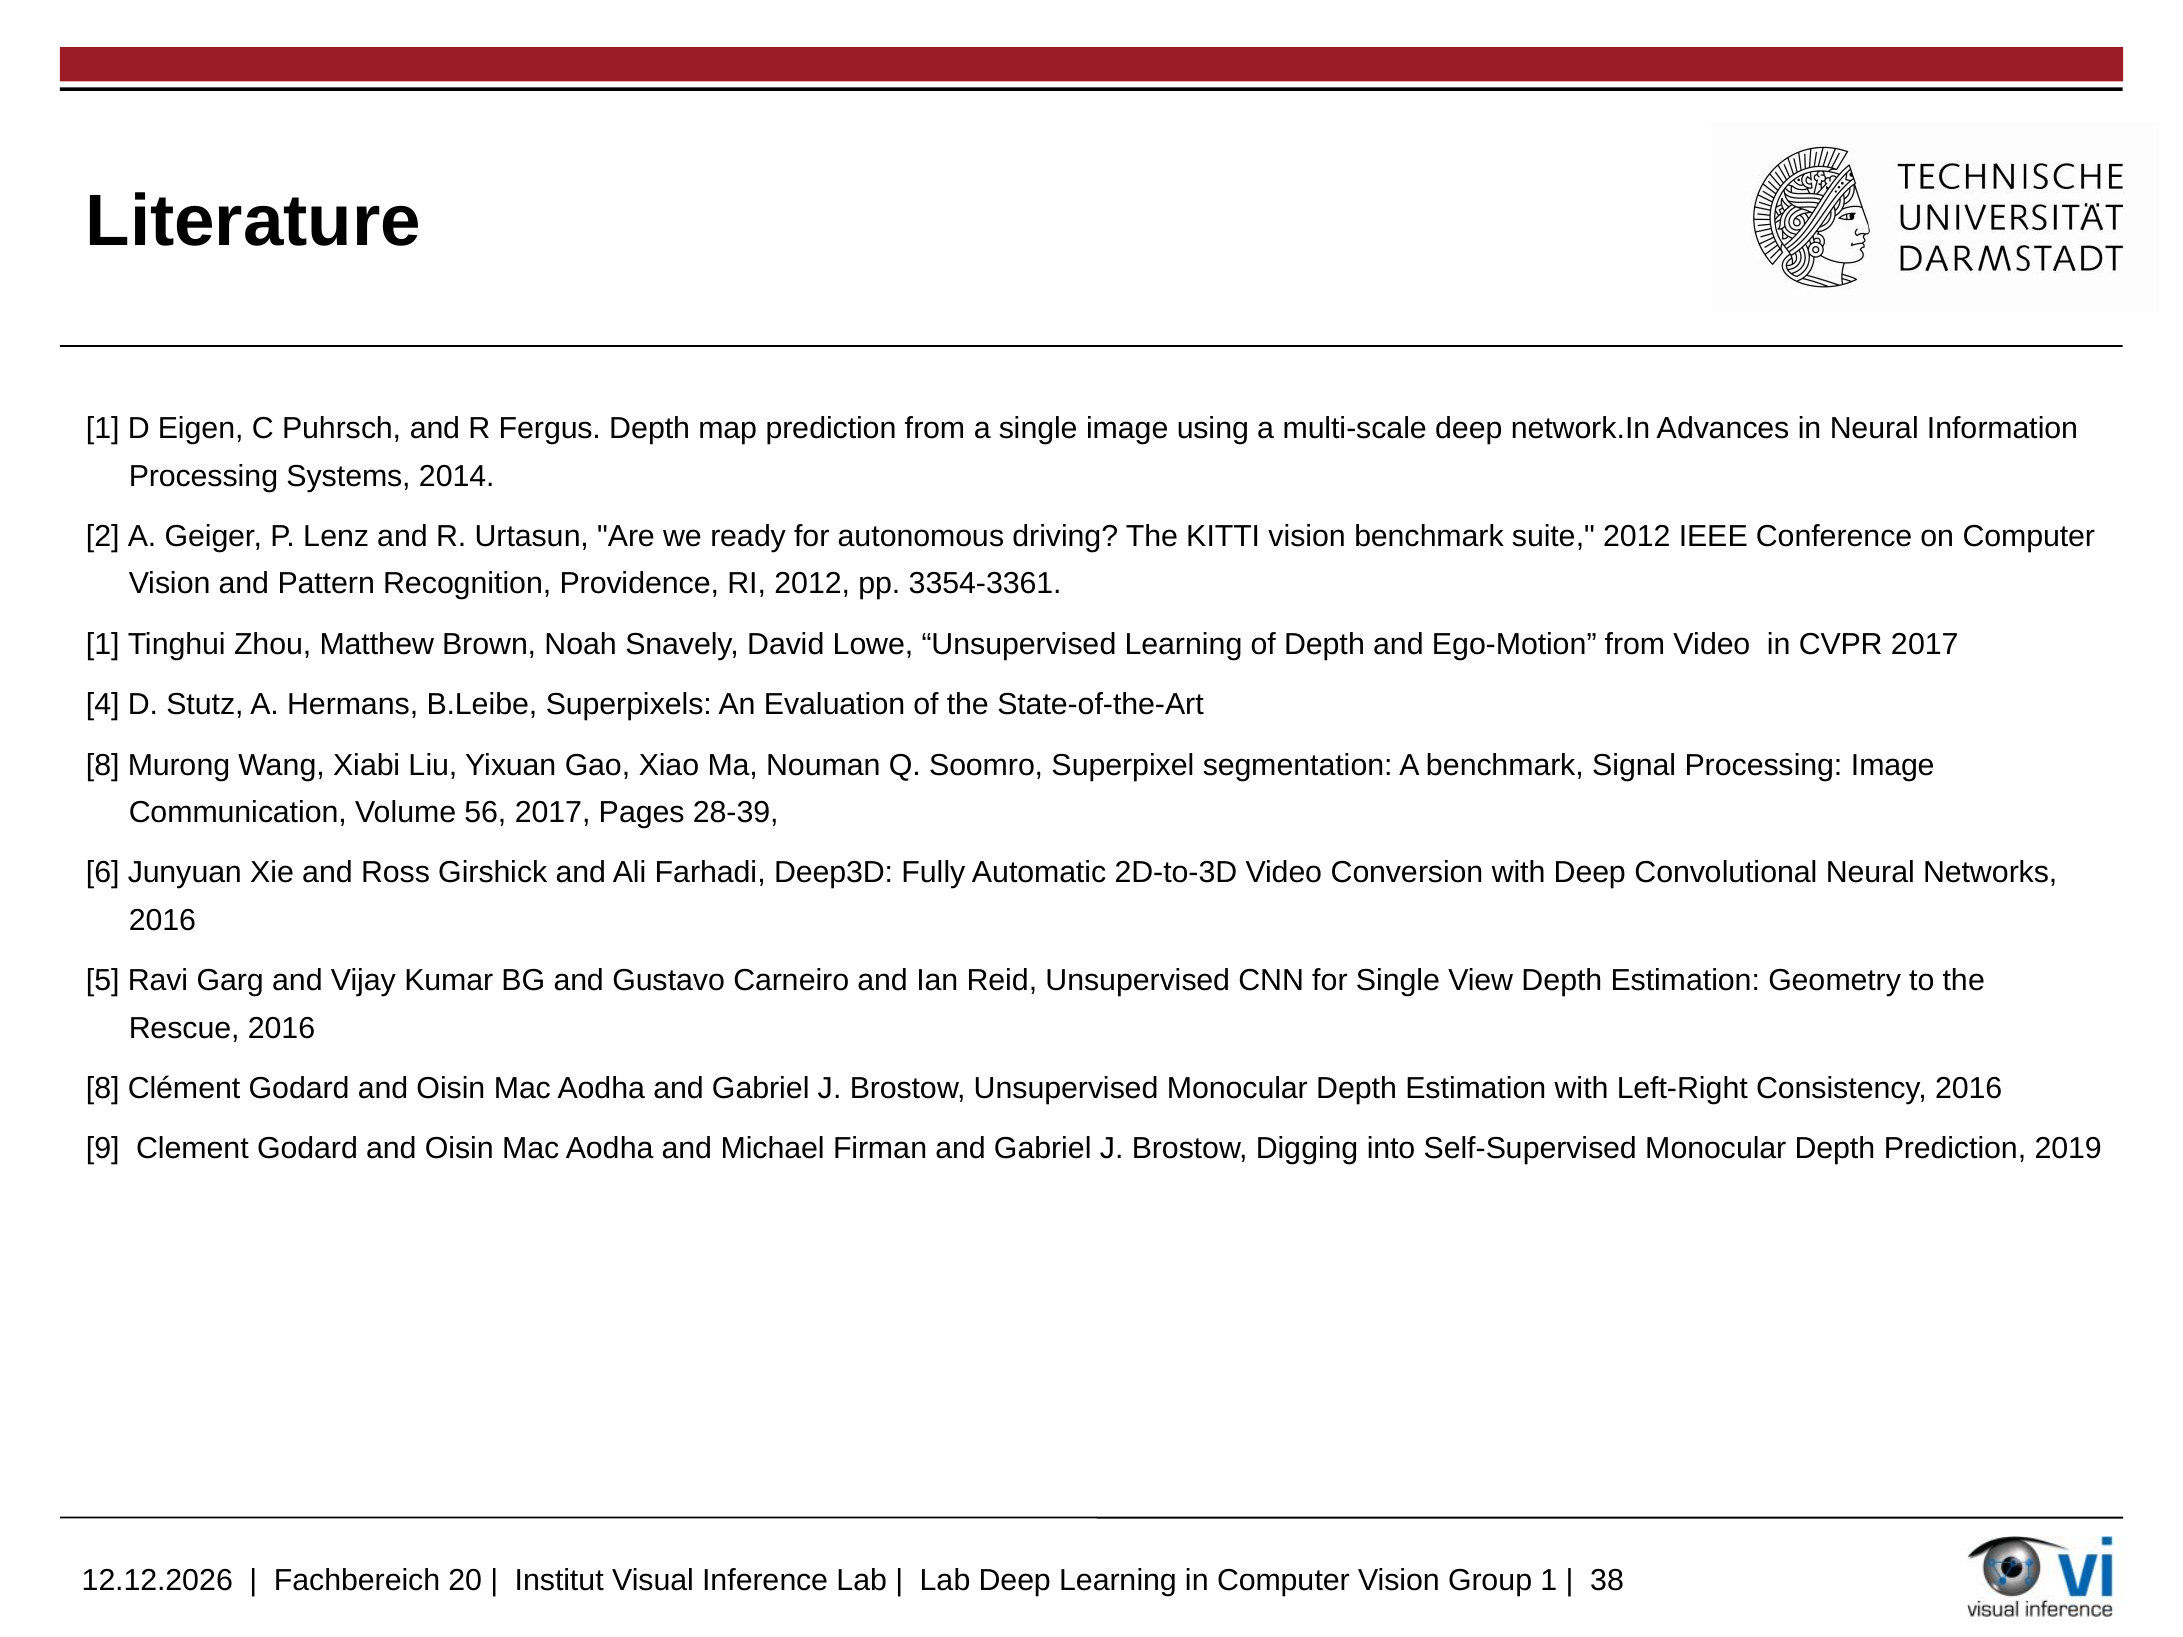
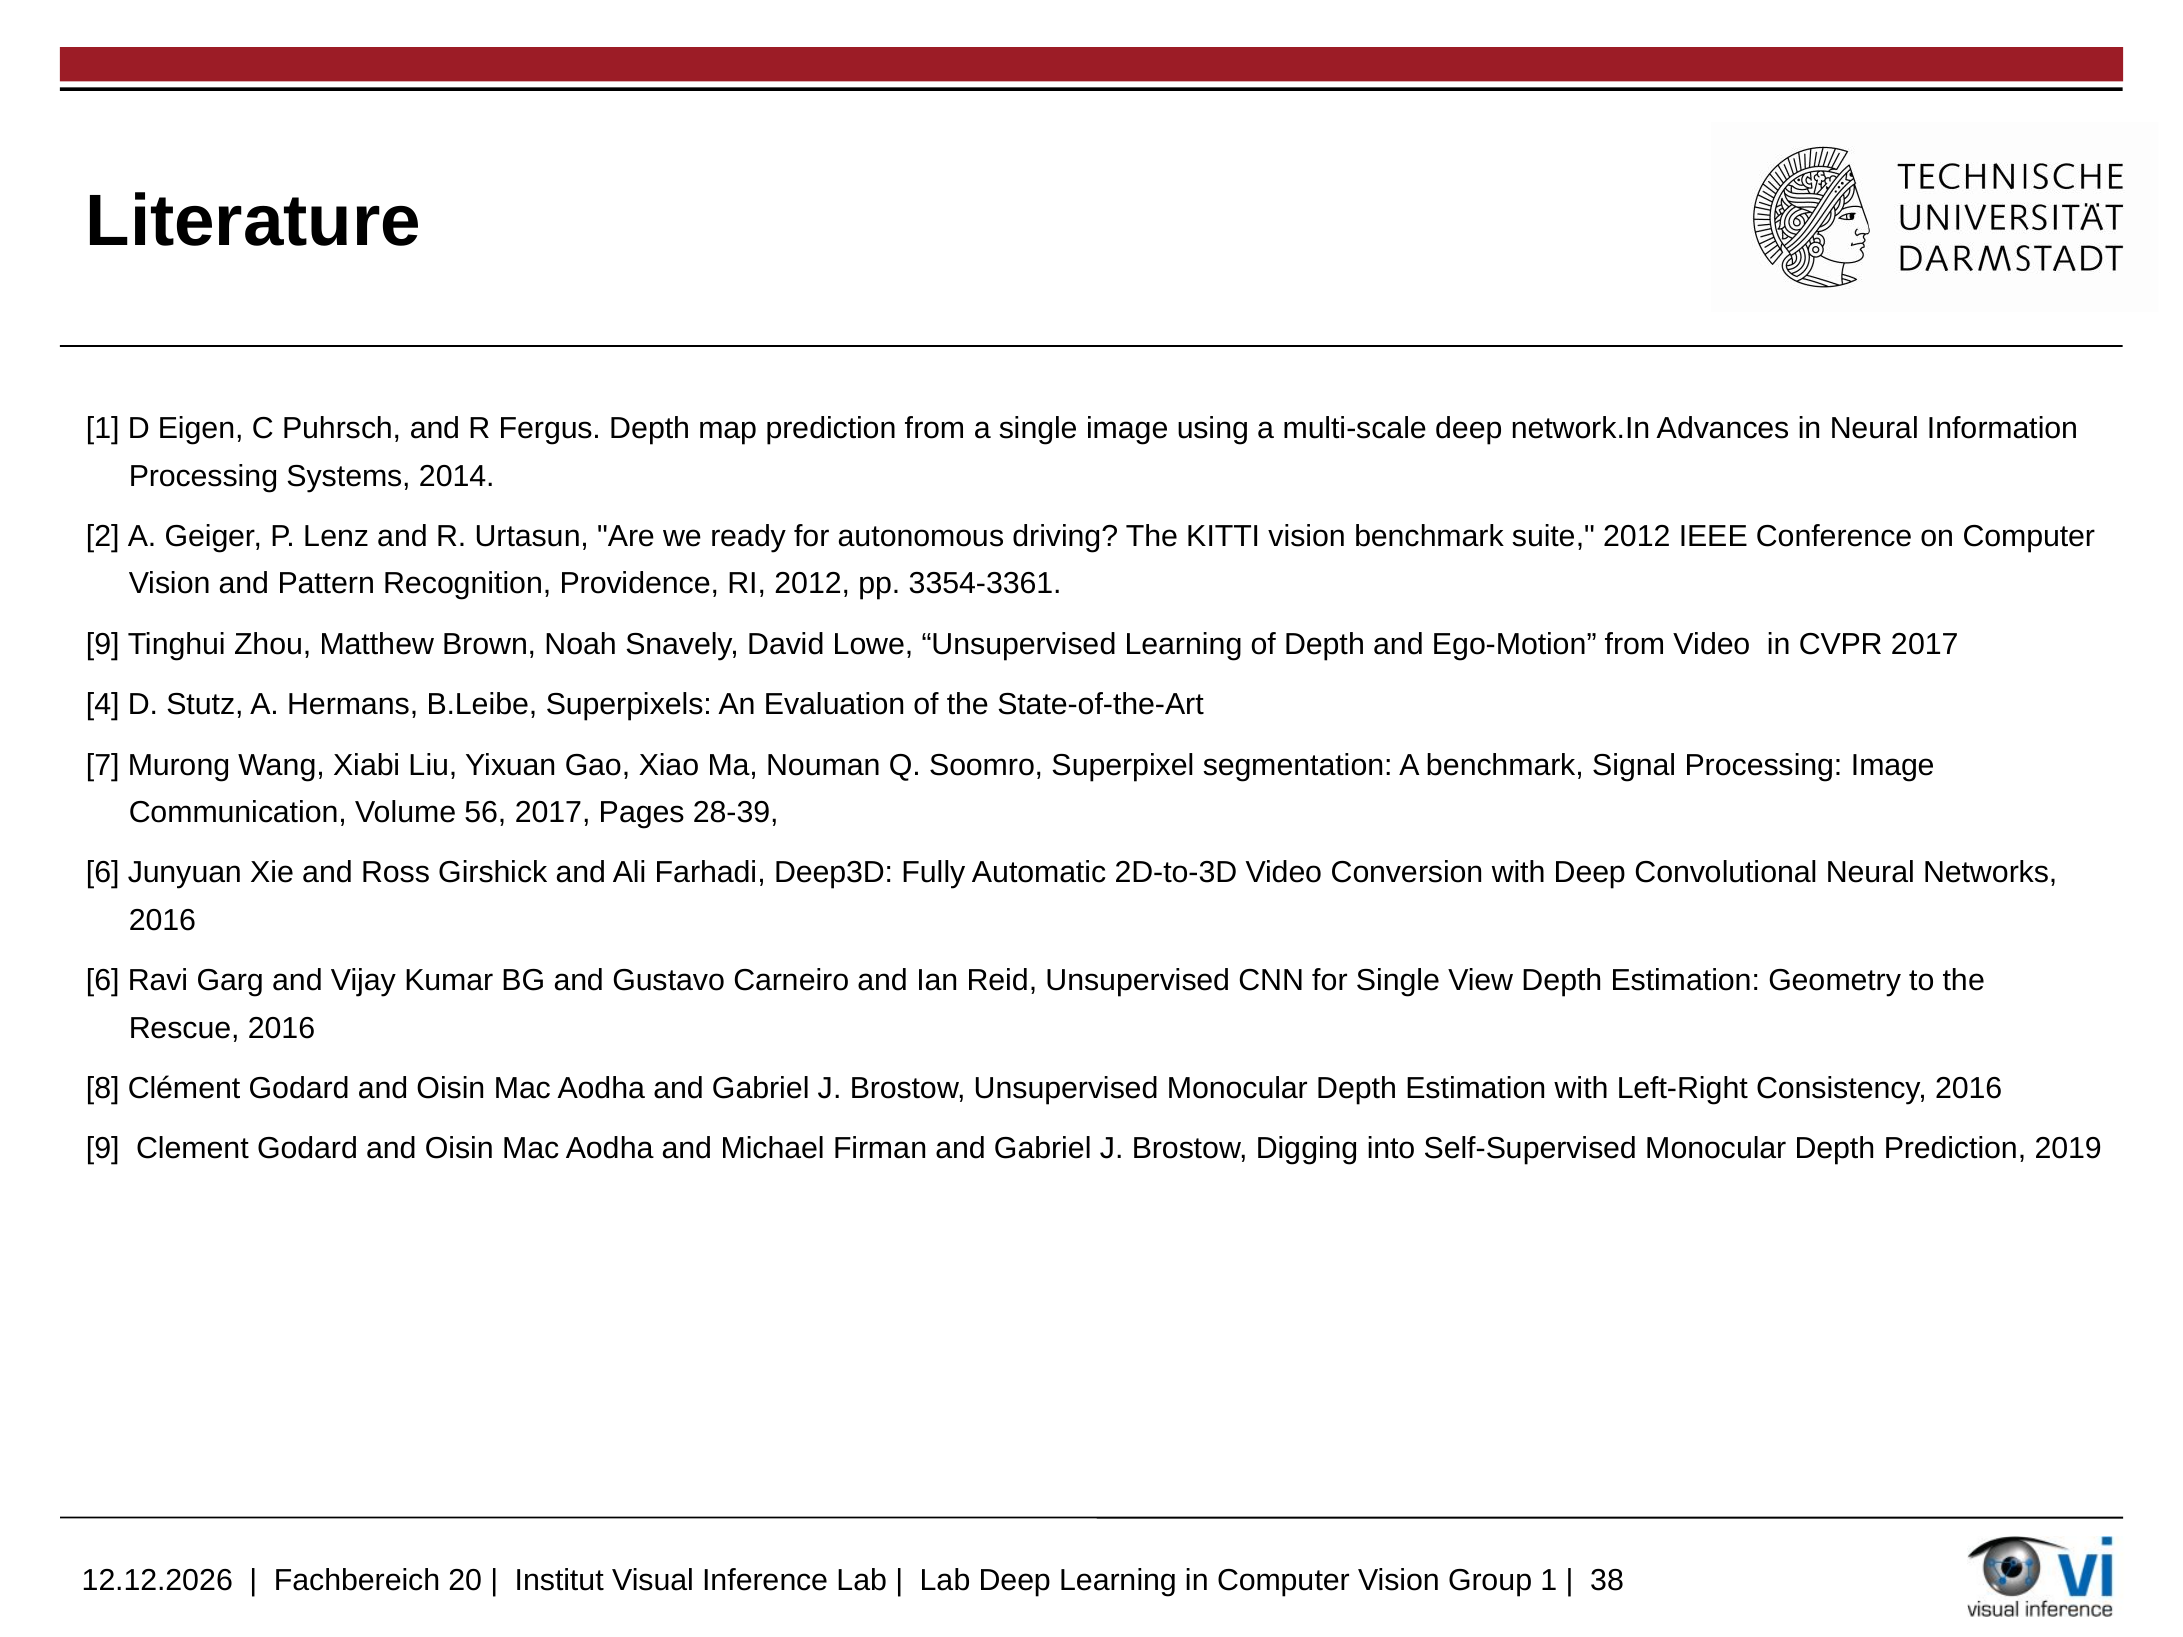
1: 1 -> 9 (103, 644)
8: 8 -> 7 (103, 765)
5: 5 -> 6 (103, 981)
